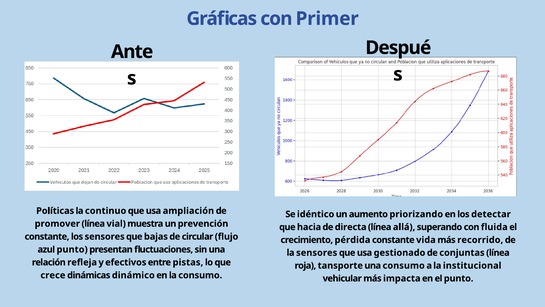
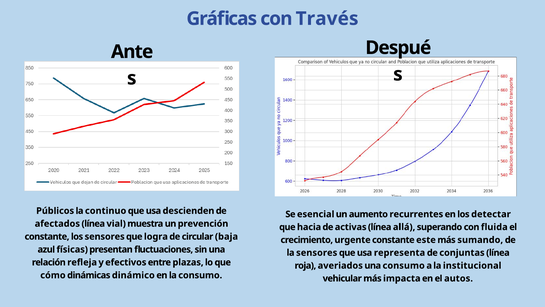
Primer: Primer -> Través (327, 19)
Políticas: Políticas -> Públicos (55, 211)
ampliación: ampliación -> descienden (188, 211)
idéntico: idéntico -> esencial (316, 214)
priorizando: priorizando -> recurrentes (416, 214)
promover: promover -> afectados (57, 223)
directa: directa -> activas (351, 227)
bajas: bajas -> logra (156, 236)
flujo: flujo -> baja (226, 236)
pérdida: pérdida -> urgente (353, 240)
vida: vida -> este (426, 240)
recorrido: recorrido -> sumando (480, 240)
azul punto: punto -> físicas (72, 249)
gestionado: gestionado -> representa (399, 252)
pistas: pistas -> plazas (188, 262)
tansporte: tansporte -> averiados (340, 265)
crece: crece -> cómo (53, 275)
el punto: punto -> autos (459, 278)
